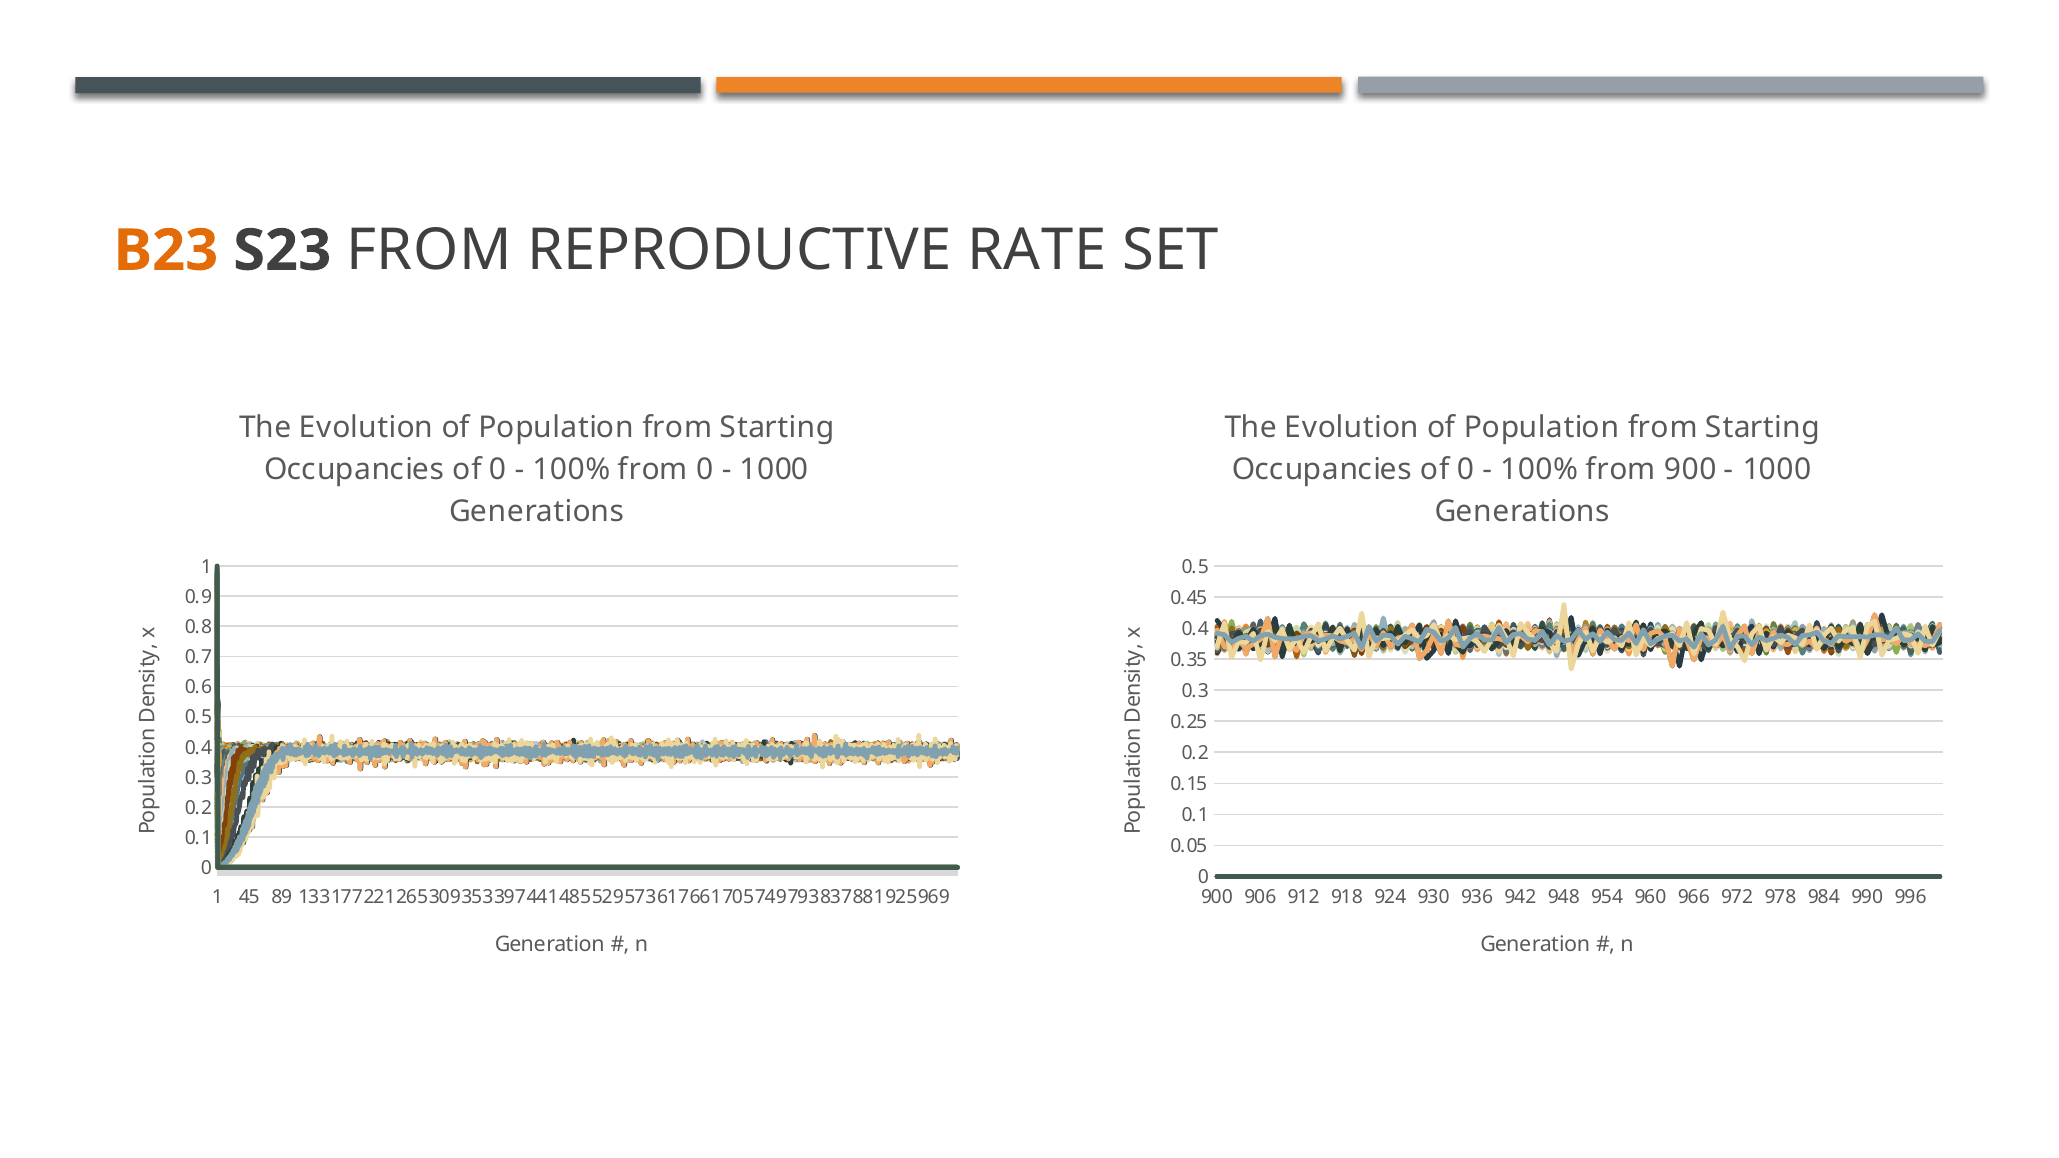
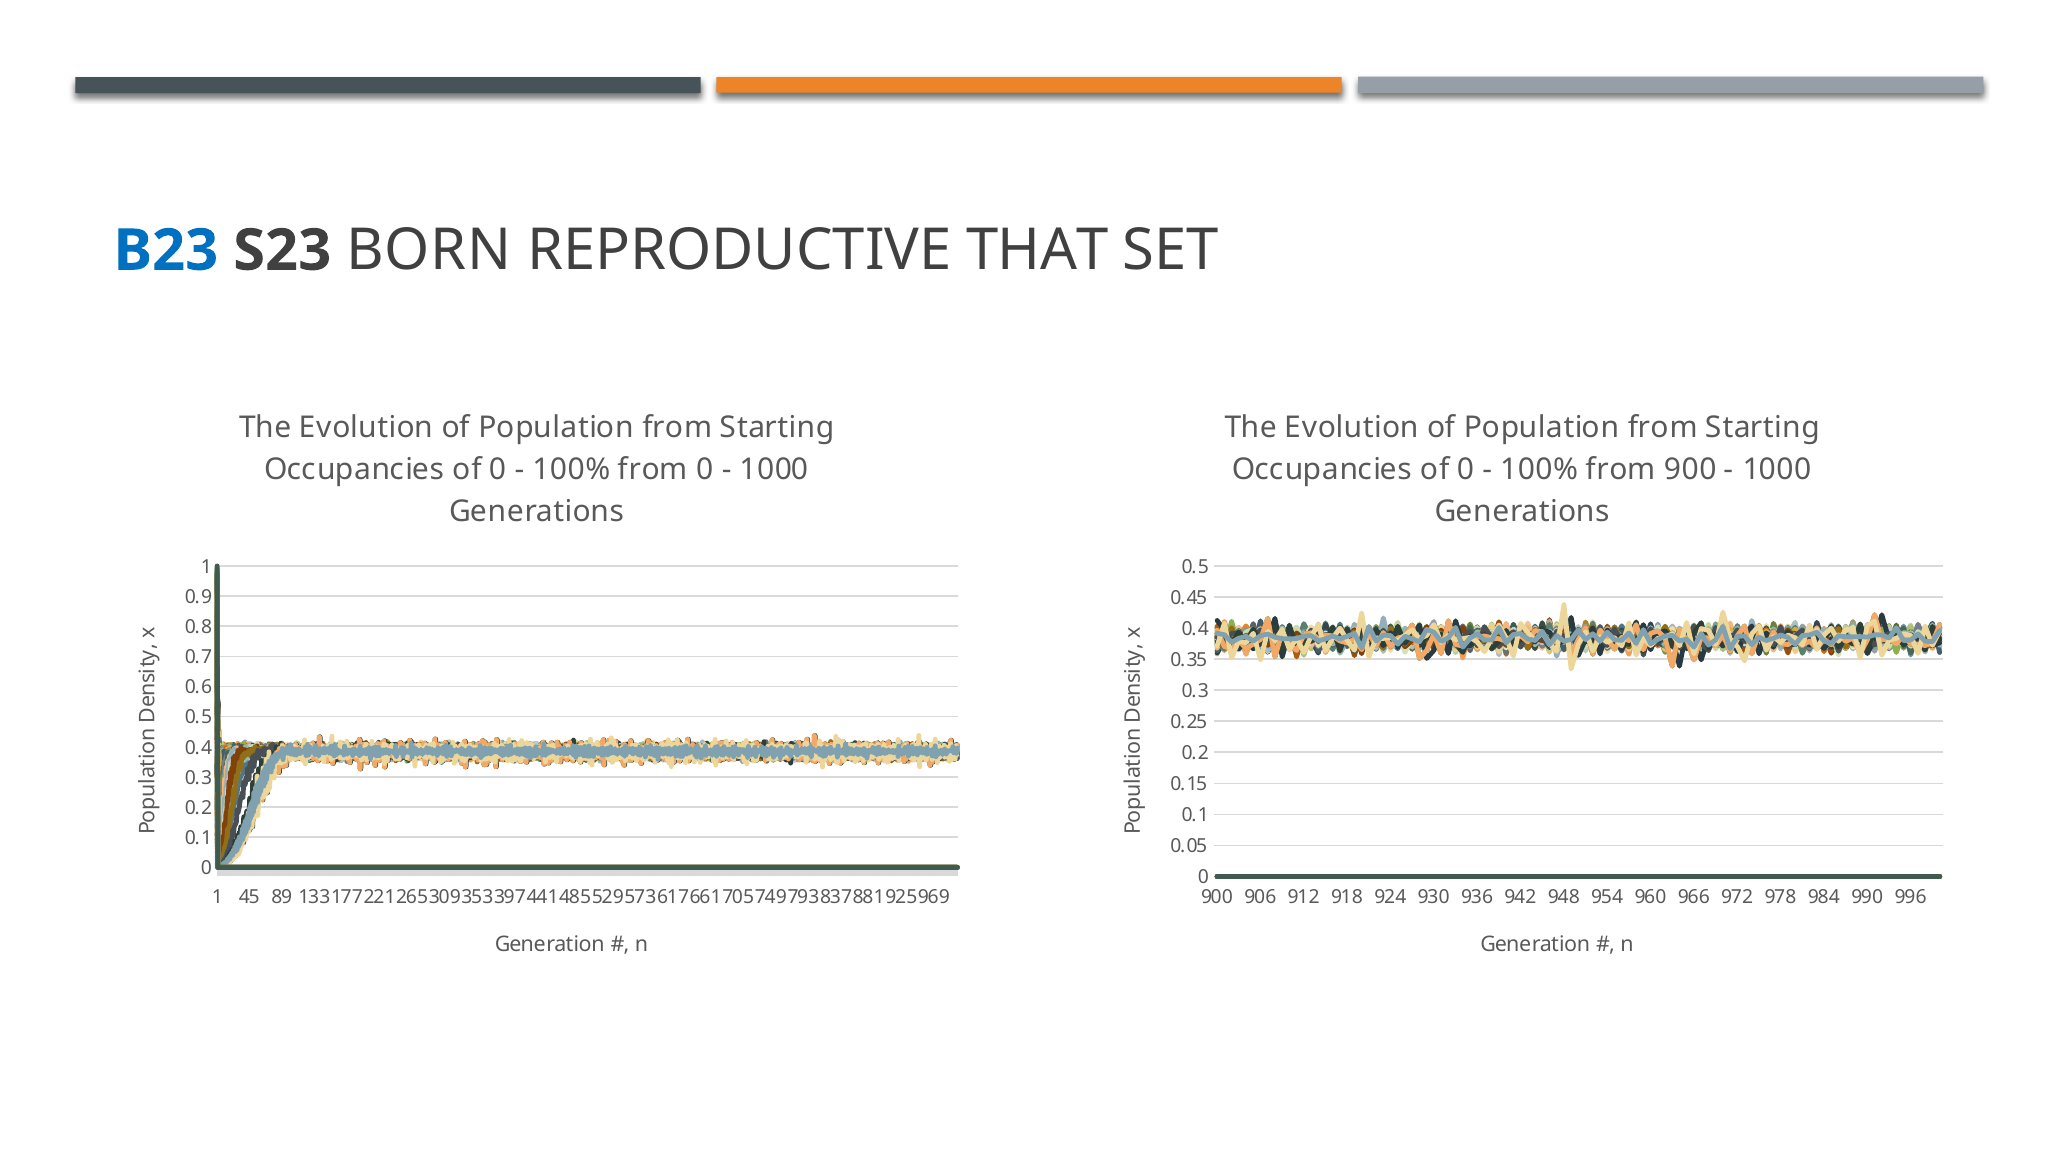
B23 colour: orange -> blue (166, 251)
S23 FROM: FROM -> BORN (429, 251)
RATE: RATE -> THAT (1037, 251)
